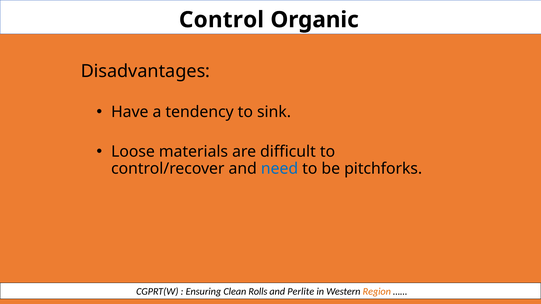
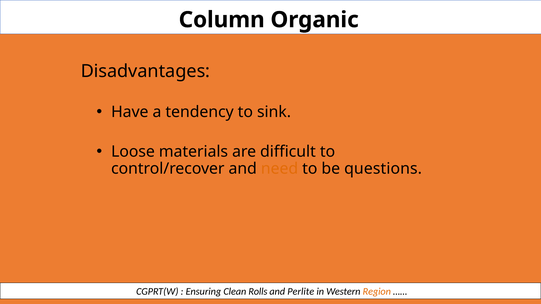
Control: Control -> Column (222, 20)
need colour: blue -> orange (280, 169)
pitchforks: pitchforks -> questions (383, 169)
